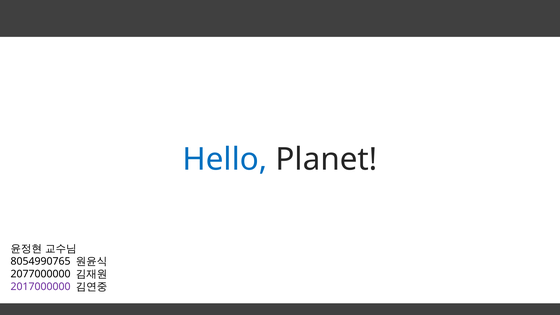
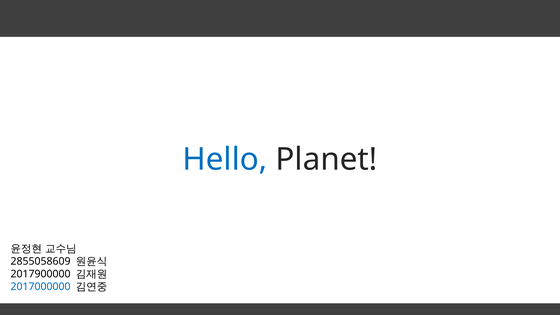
8054990765: 8054990765 -> 2855058609 (41, 261)
2077000000: 2077000000 -> 2017900000 (41, 274)
2017000000 colour: purple -> blue (41, 287)
